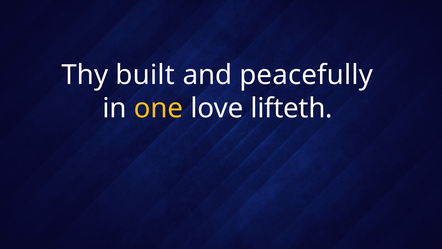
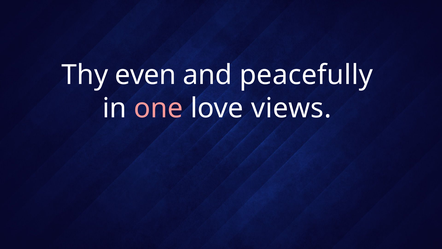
built: built -> even (146, 75)
one colour: yellow -> pink (159, 108)
lifteth: lifteth -> views (291, 108)
